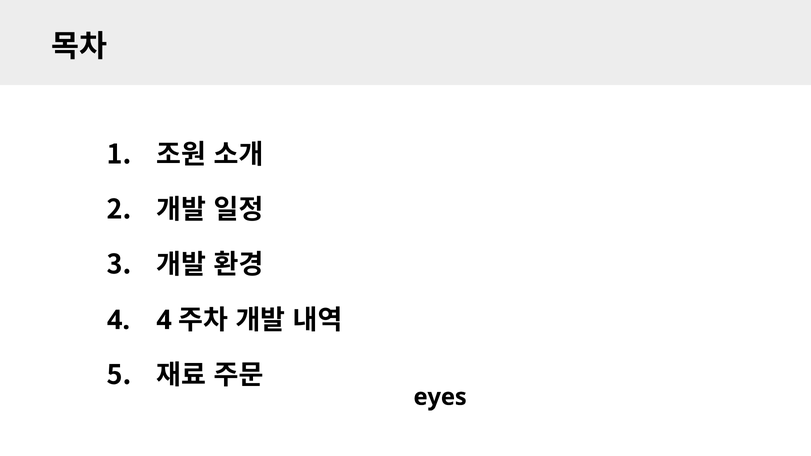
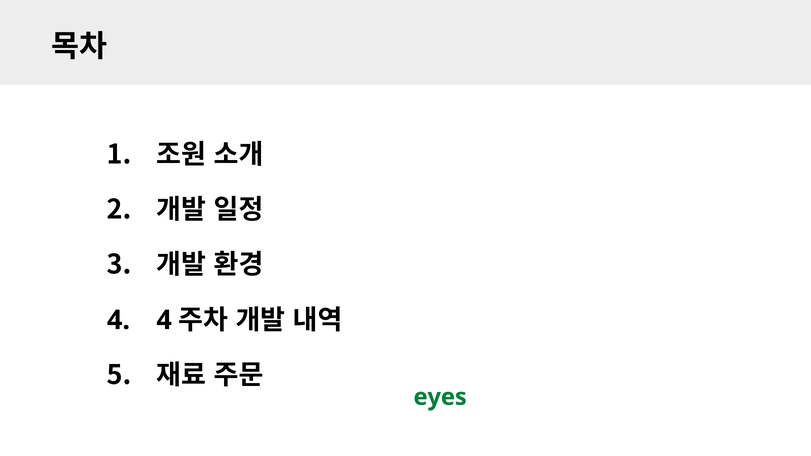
eyes colour: black -> green (440, 397)
